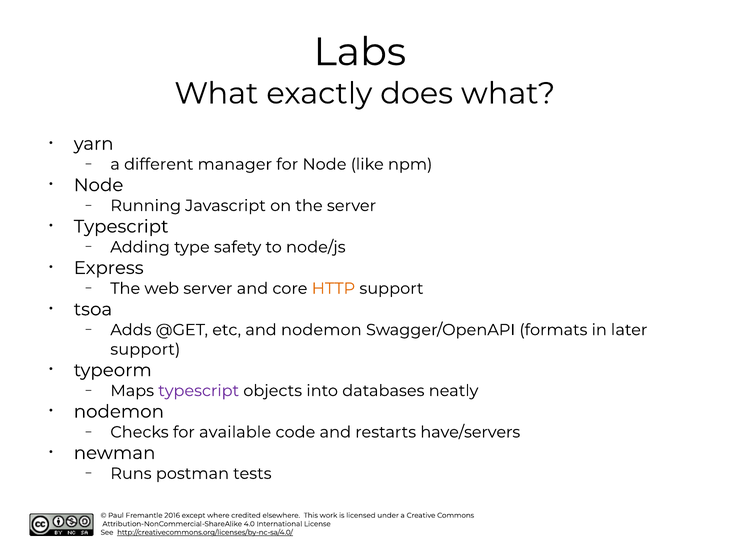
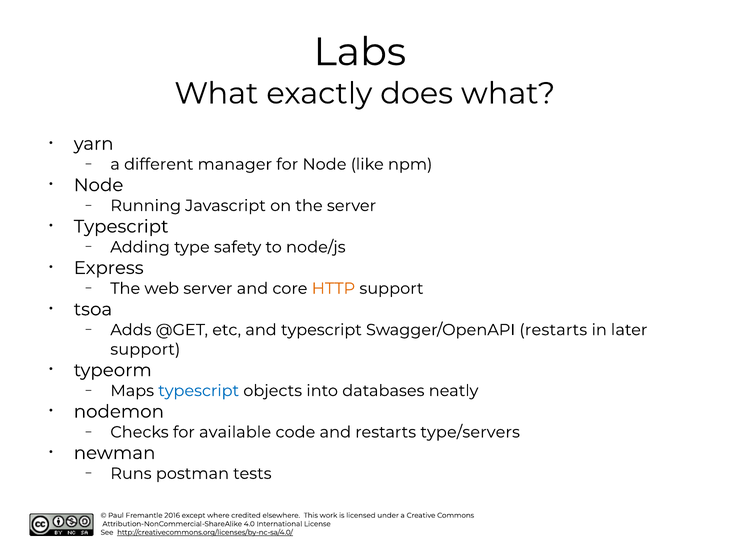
and nodemon: nodemon -> typescript (321, 330)
Swagger/OpenAPI formats: formats -> restarts (553, 330)
typescript colour: purple -> blue (199, 390)
have/servers: have/servers -> type/servers (470, 432)
